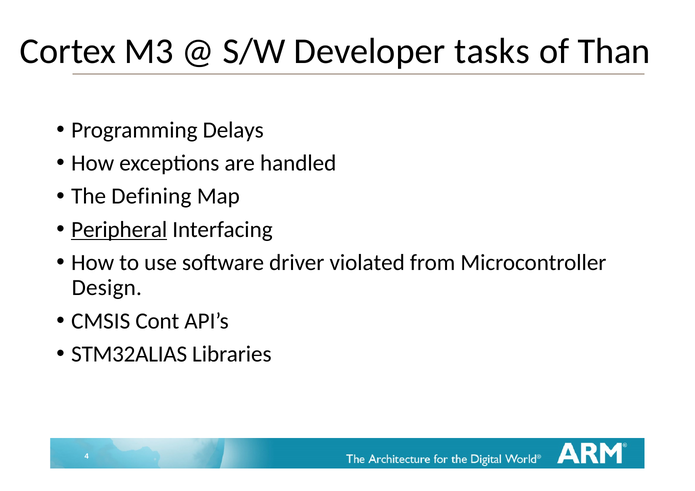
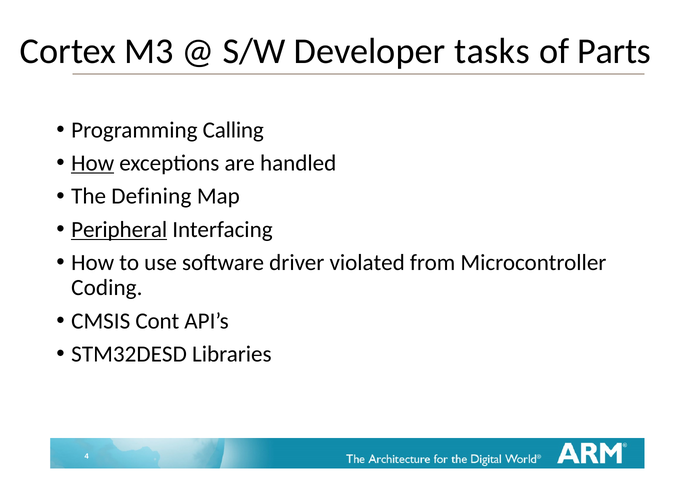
Than: Than -> Parts (614, 51)
Delays: Delays -> Calling (233, 130)
How underline: none -> present (93, 163)
Design: Design -> Coding (107, 288)
STM32ALIAS: STM32ALIAS -> STM32DESD (129, 354)
